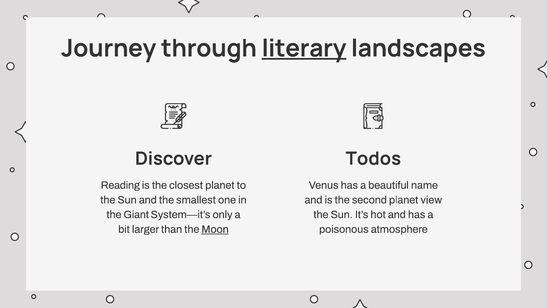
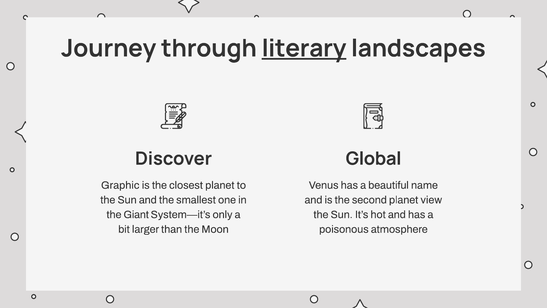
Todos: Todos -> Global (374, 159)
Reading: Reading -> Graphic (120, 185)
Moon underline: present -> none (215, 229)
